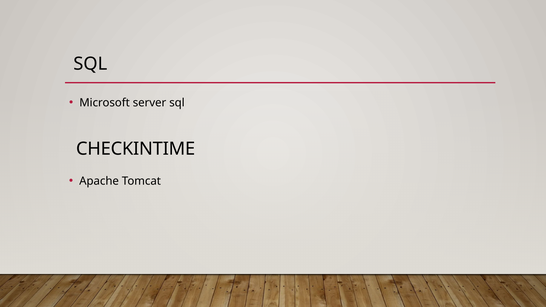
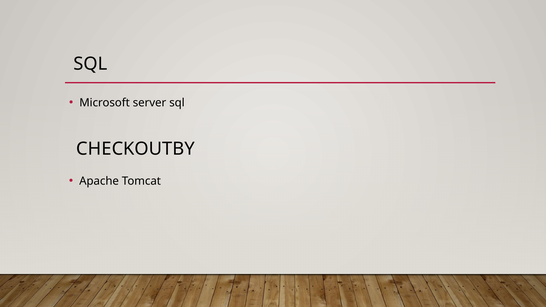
CHECKINTIME: CHECKINTIME -> CHECKOUTBY (136, 149)
